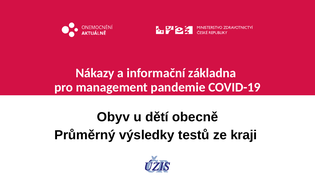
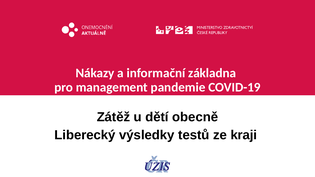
Obyv: Obyv -> Zátěž (113, 117)
Průměrný: Průměrný -> Liberecký (85, 135)
